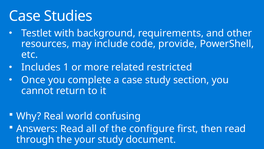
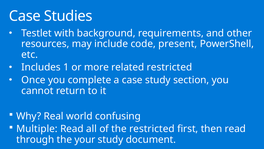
provide: provide -> present (178, 44)
Answers: Answers -> Multiple (37, 128)
the configure: configure -> restricted (152, 128)
